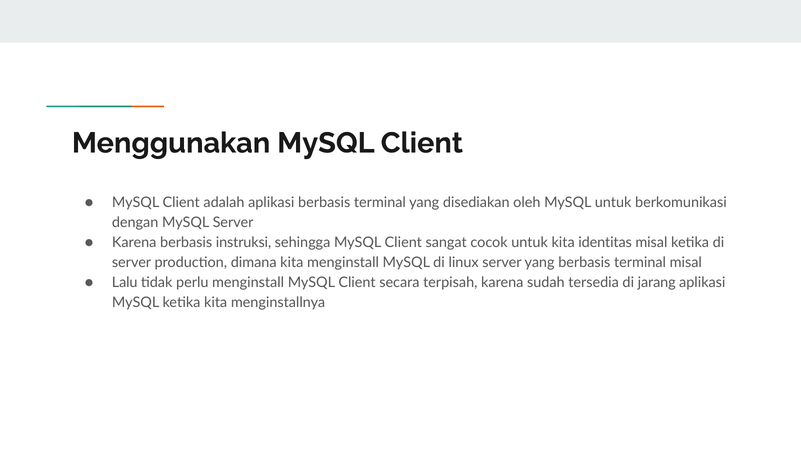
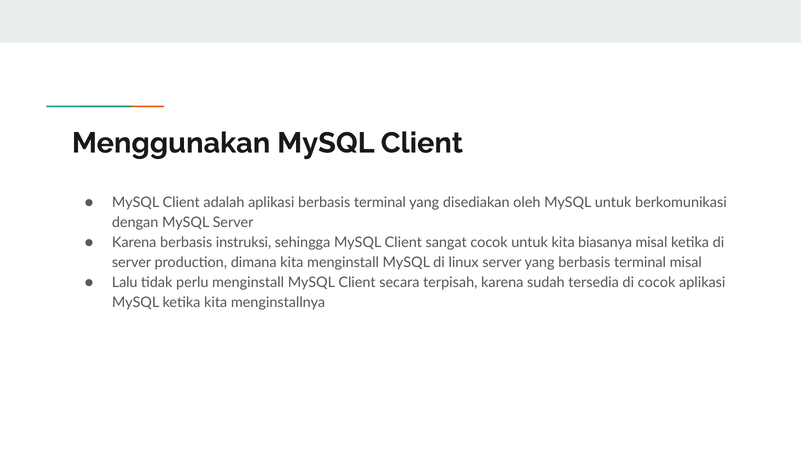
identitas: identitas -> biasanya (605, 242)
di jarang: jarang -> cocok (657, 282)
